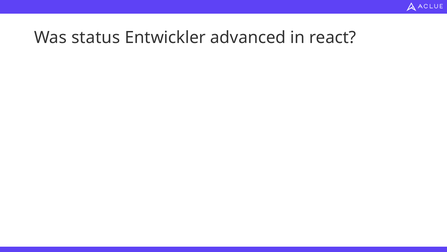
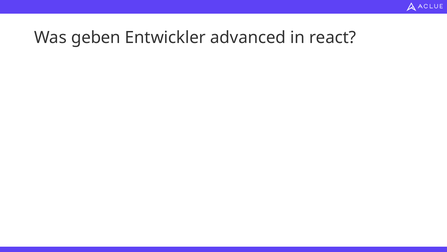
status: status -> geben (96, 38)
